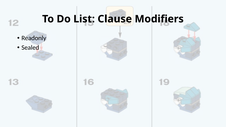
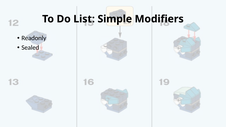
Clause: Clause -> Simple (115, 19)
